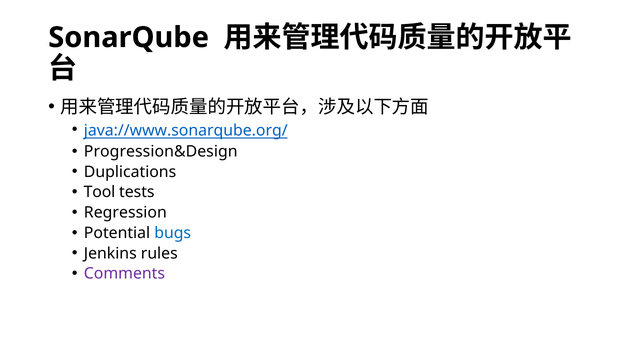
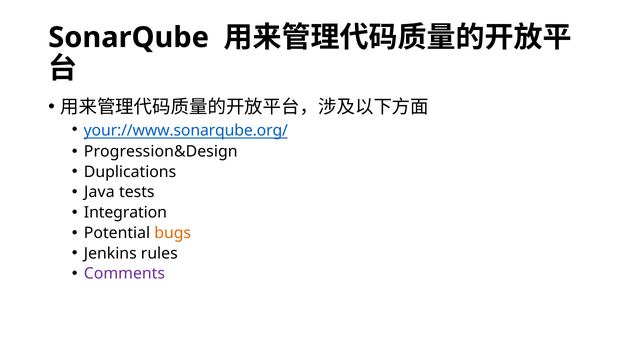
java://www.sonarqube.org/: java://www.sonarqube.org/ -> your://www.sonarqube.org/ (186, 131)
Tool: Tool -> Java (99, 192)
Regression: Regression -> Integration (125, 213)
bugs colour: blue -> orange (173, 233)
